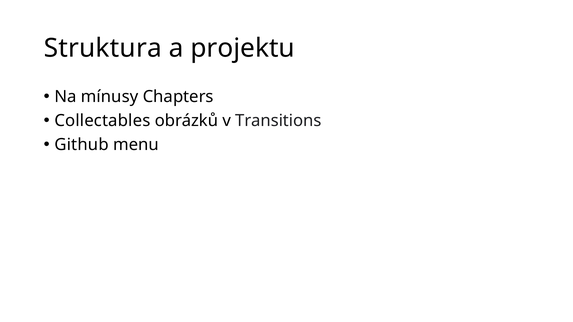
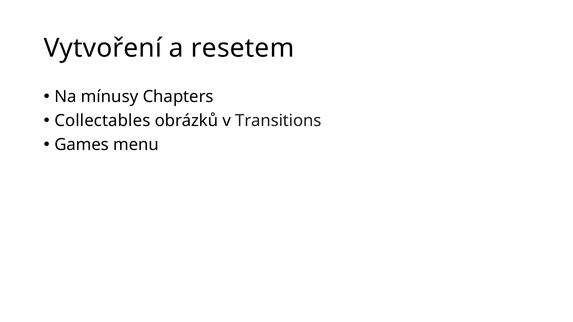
Struktura: Struktura -> Vytvoření (103, 48)
projektu: projektu -> resetem (243, 48)
Github: Github -> Games (82, 145)
